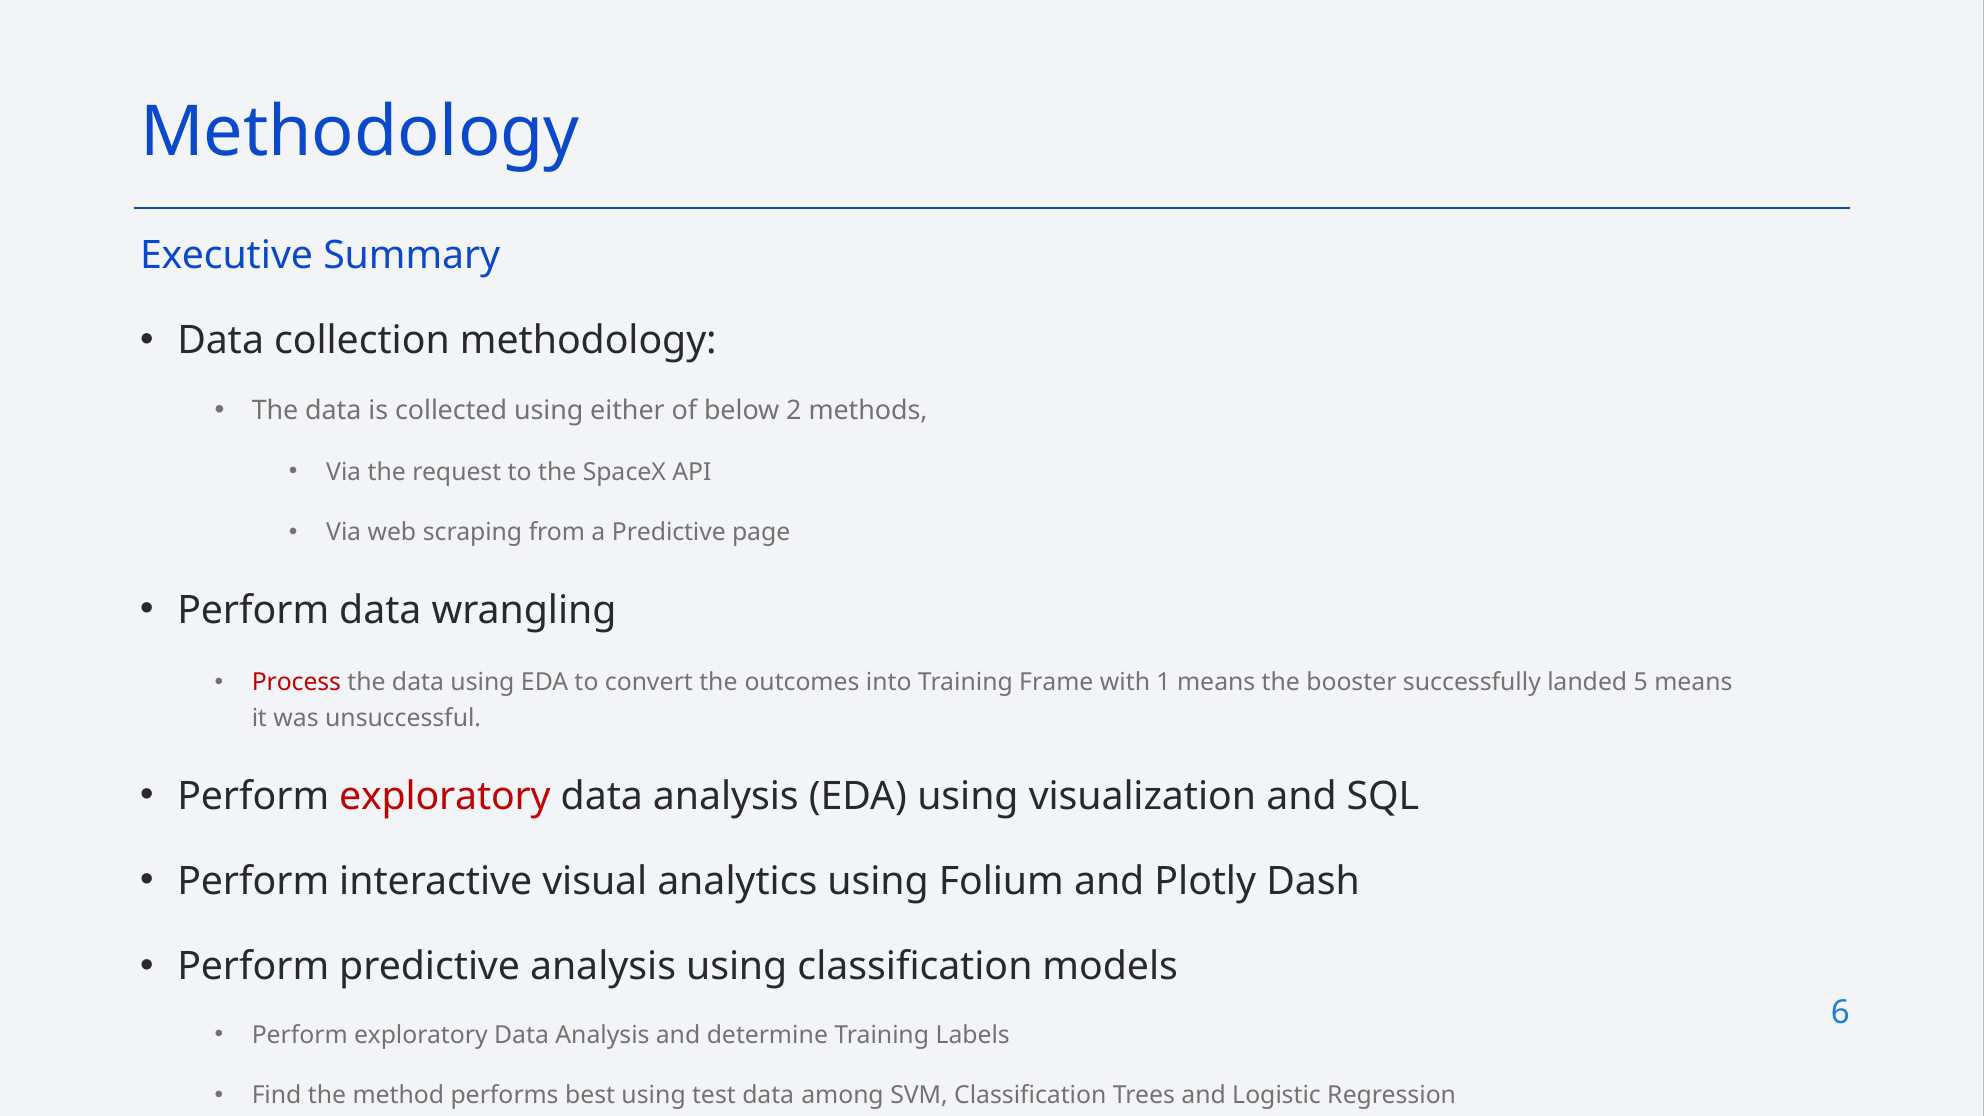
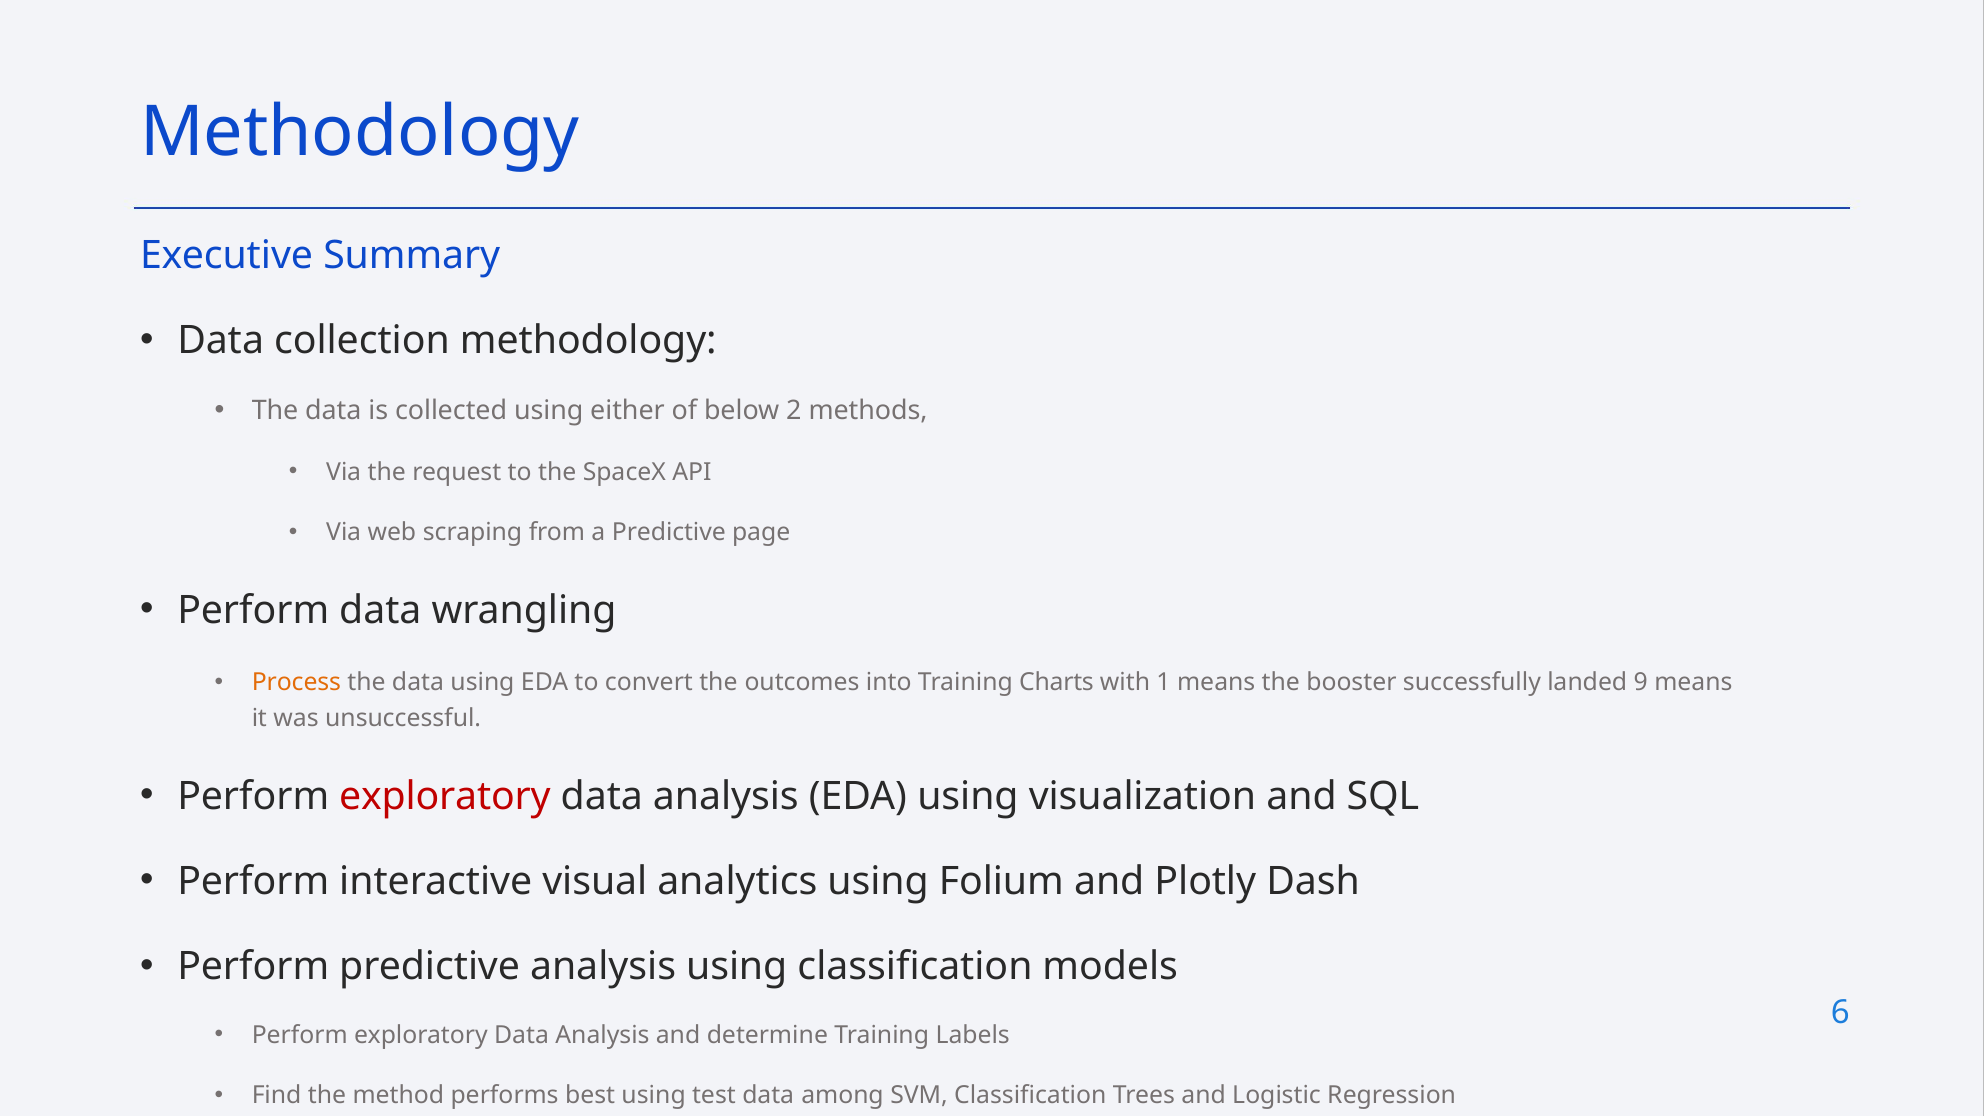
Process colour: red -> orange (296, 683)
Frame: Frame -> Charts (1056, 683)
5: 5 -> 9 (1641, 683)
